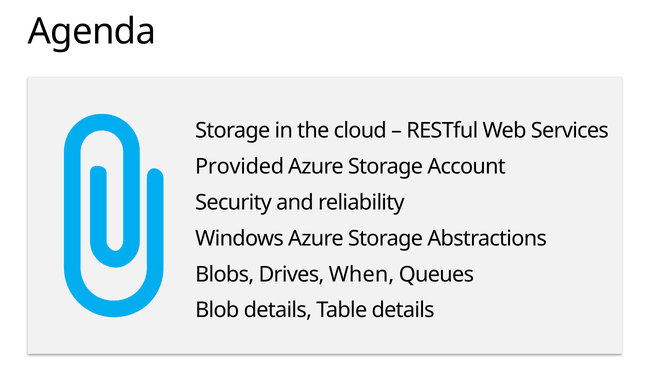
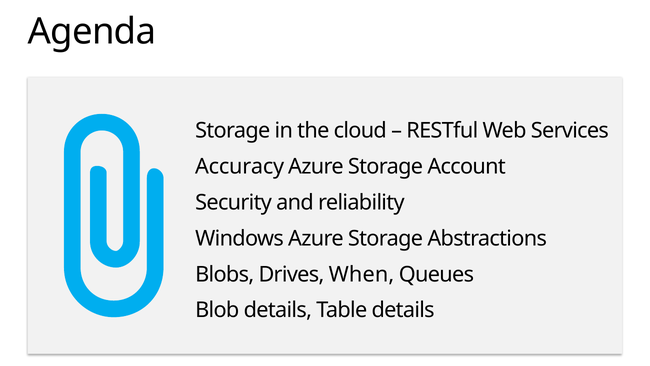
Provided: Provided -> Accuracy (240, 166)
